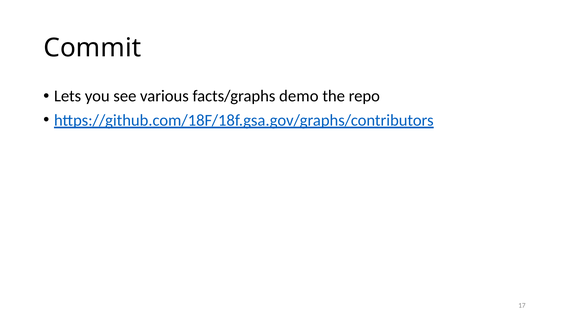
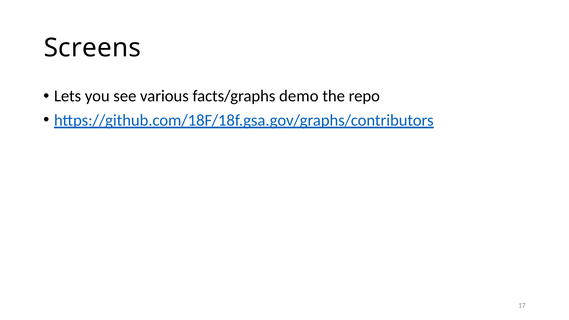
Commit: Commit -> Screens (92, 48)
